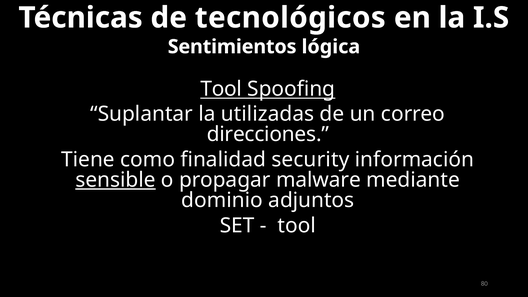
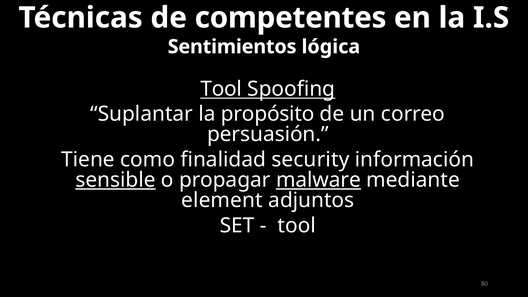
tecnológicos: tecnológicos -> competentes (291, 18)
utilizadas: utilizadas -> propósito (268, 114)
direcciones: direcciones -> persuasión (268, 134)
malware underline: none -> present (318, 180)
dominio: dominio -> element (222, 200)
